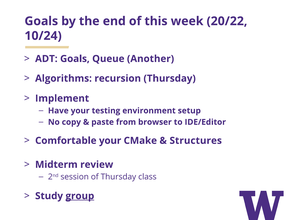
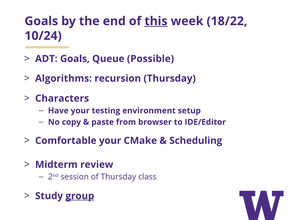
this underline: none -> present (156, 21)
20/22: 20/22 -> 18/22 (227, 21)
Another: Another -> Possible (151, 59)
Implement: Implement -> Characters (62, 99)
Structures: Structures -> Scheduling (196, 141)
